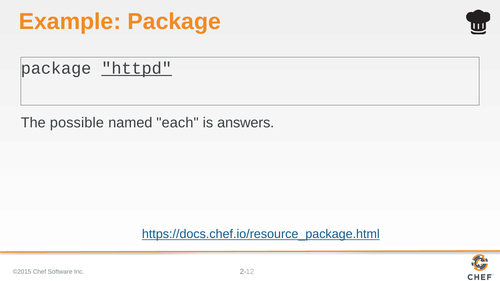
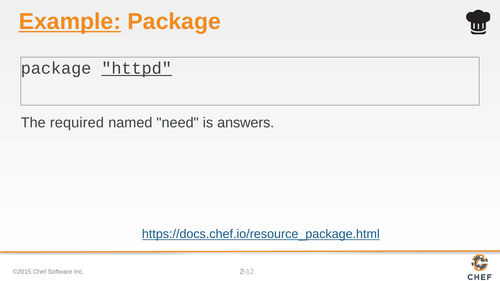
Example underline: none -> present (70, 22)
possible: possible -> required (77, 123)
each: each -> need (178, 123)
